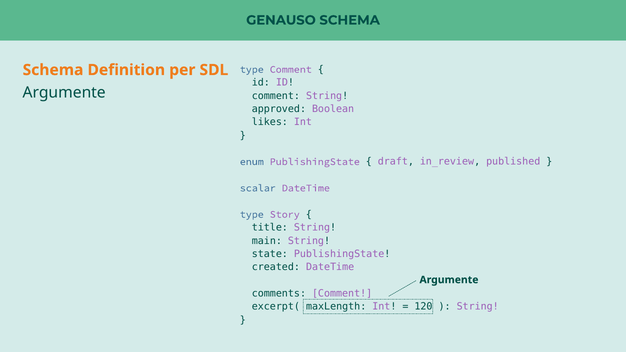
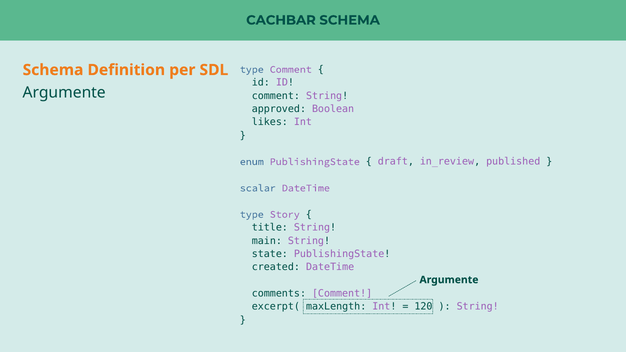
GENAUSO: GENAUSO -> CACHBAR (281, 20)
